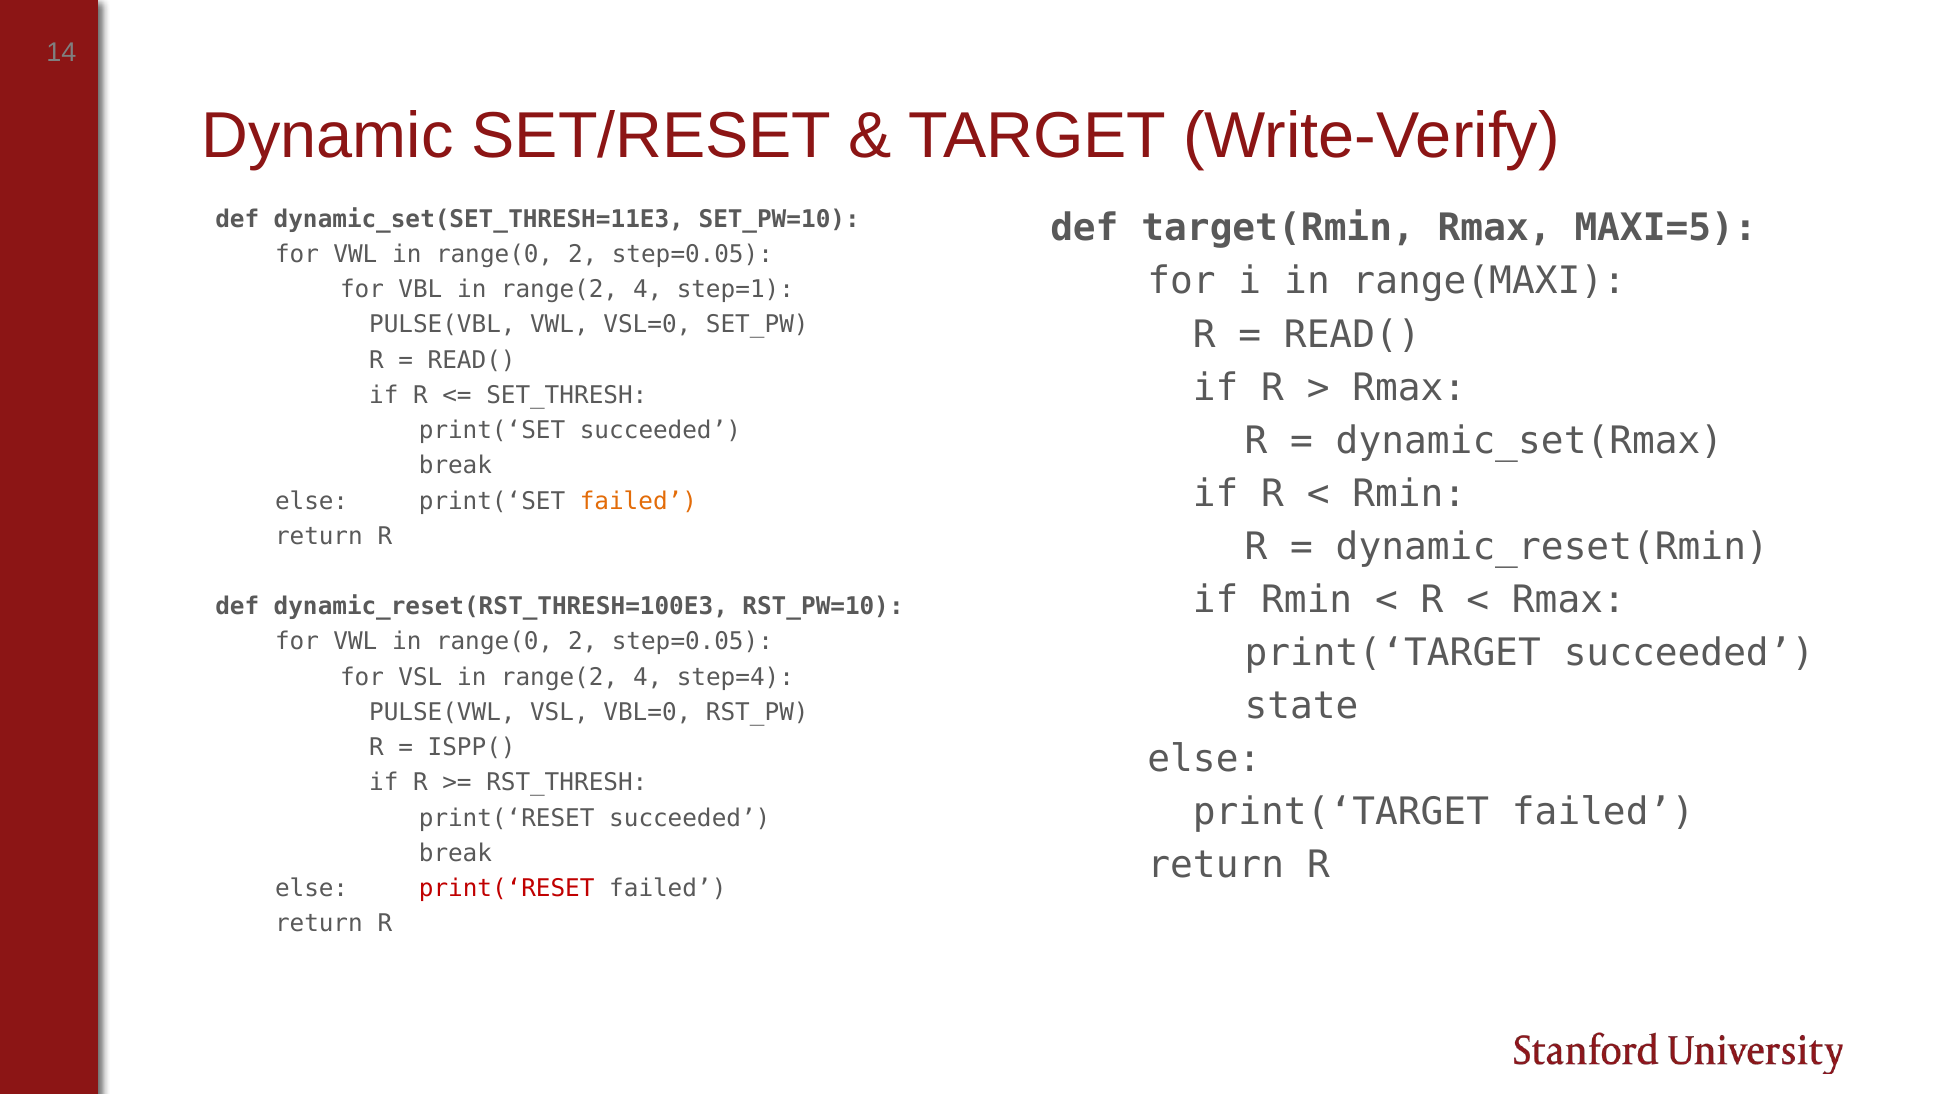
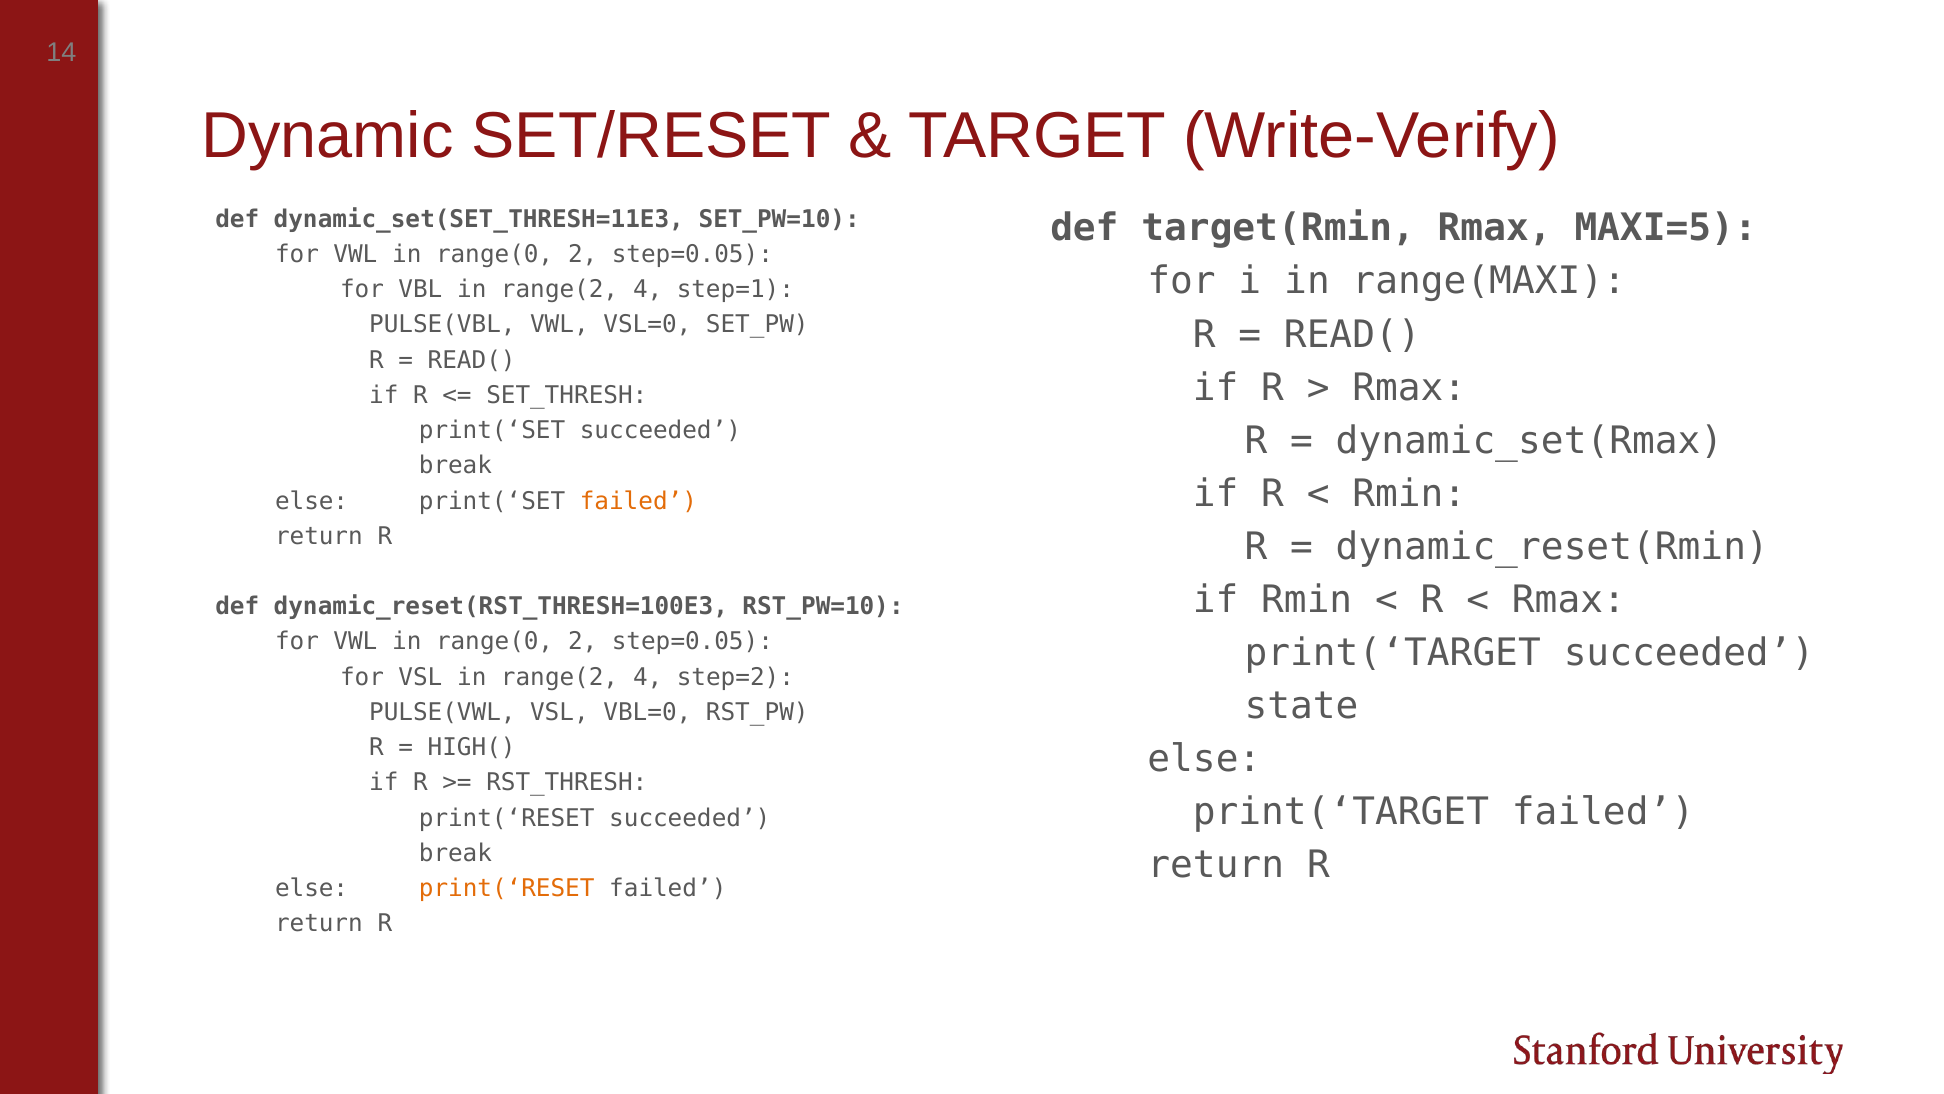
step=4: step=4 -> step=2 (735, 677)
ISPP(: ISPP( -> HIGH( (472, 747)
print(‘RESET colour: red -> orange (507, 888)
